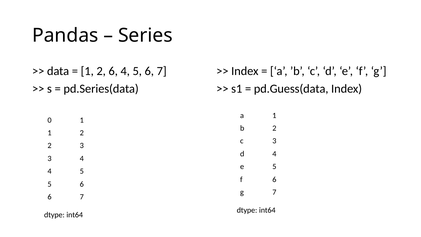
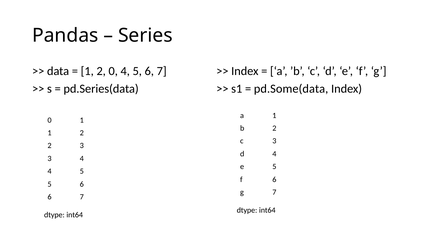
2 6: 6 -> 0 (113, 71)
pd.Guess(data: pd.Guess(data -> pd.Some(data (291, 89)
